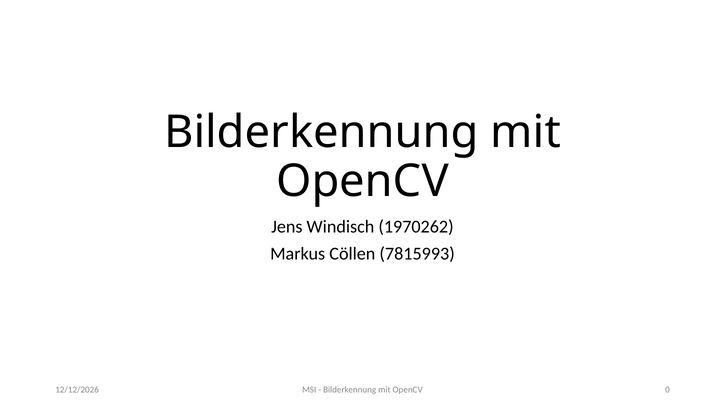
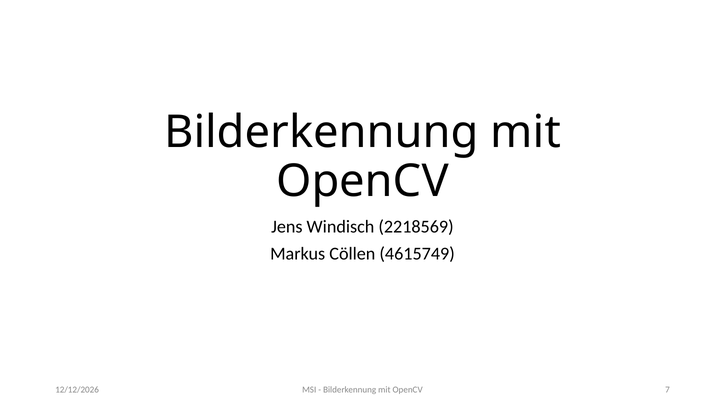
1970262: 1970262 -> 2218569 (416, 227)
7815993: 7815993 -> 4615749 (417, 254)
0: 0 -> 7 (667, 389)
